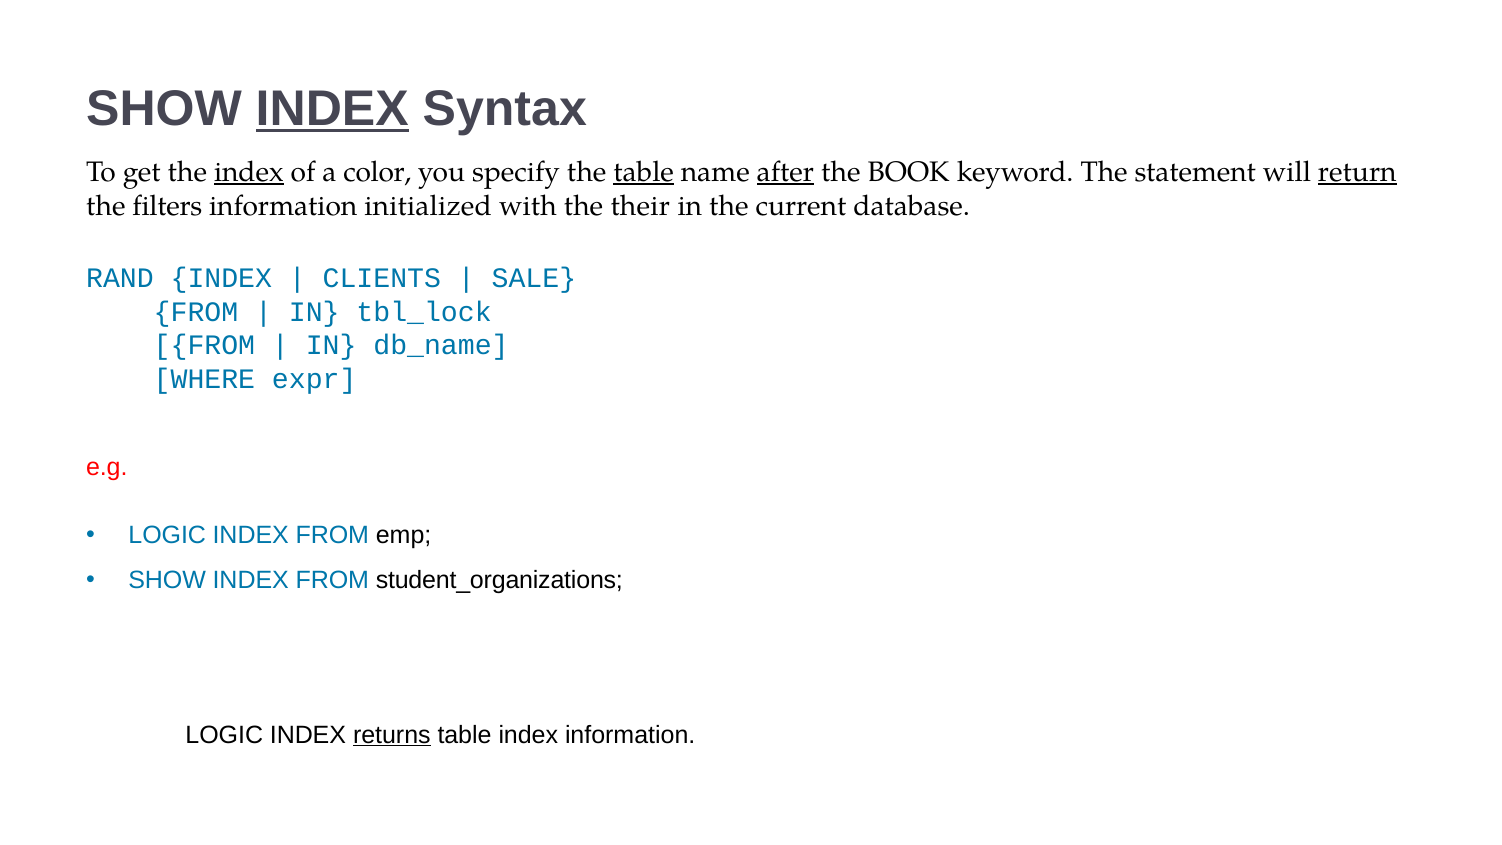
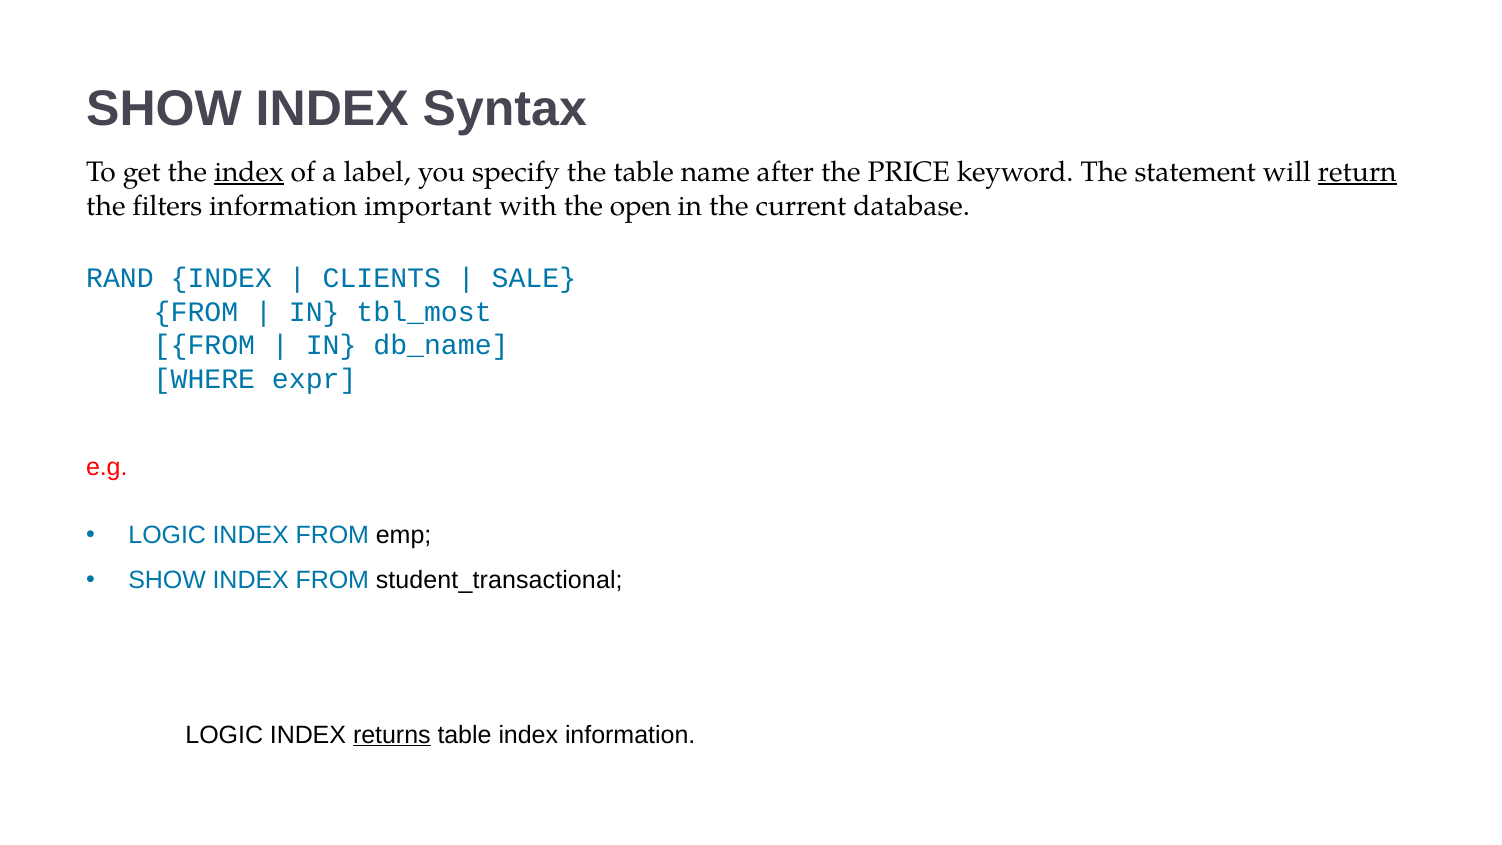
INDEX underline: present -> none (332, 109)
color: color -> label (377, 172)
table underline: present -> none (644, 172)
after underline: present -> none (785, 172)
BOOK: BOOK -> PRICE (909, 172)
initialized: initialized -> important (428, 206)
their: their -> open (641, 206)
tbl_lock: tbl_lock -> tbl_most (424, 312)
student_organizations: student_organizations -> student_transactional (499, 580)
